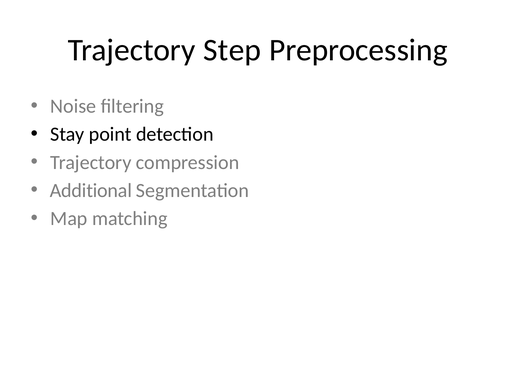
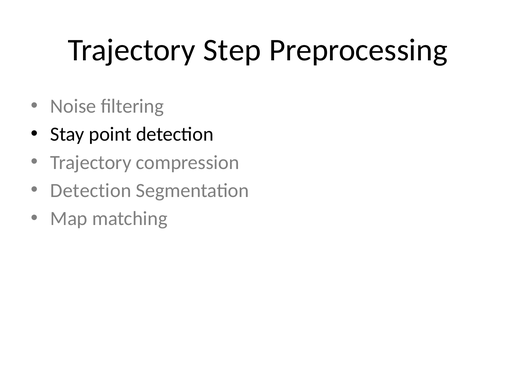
Additional: Additional -> Detection (91, 190)
